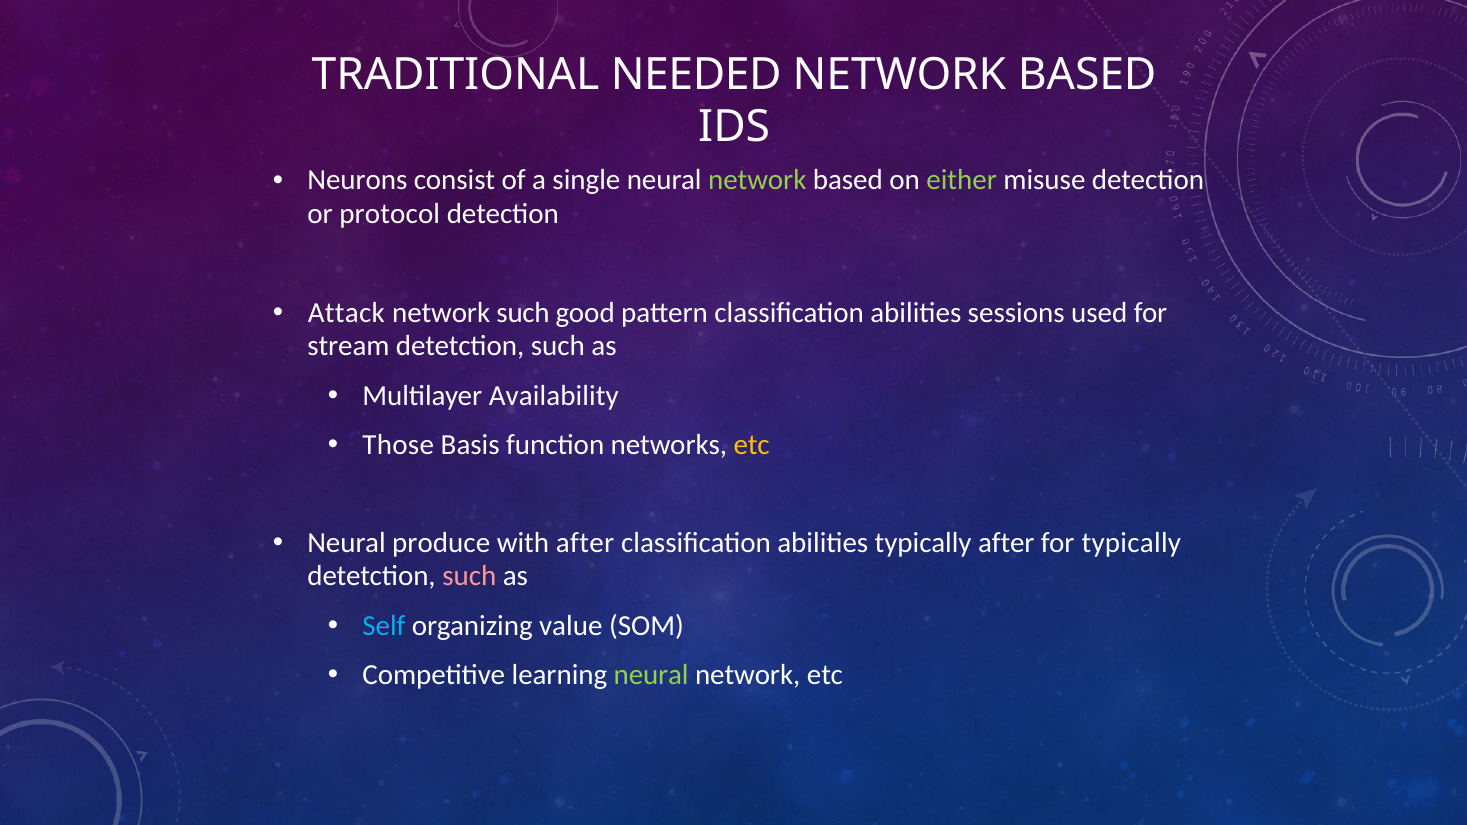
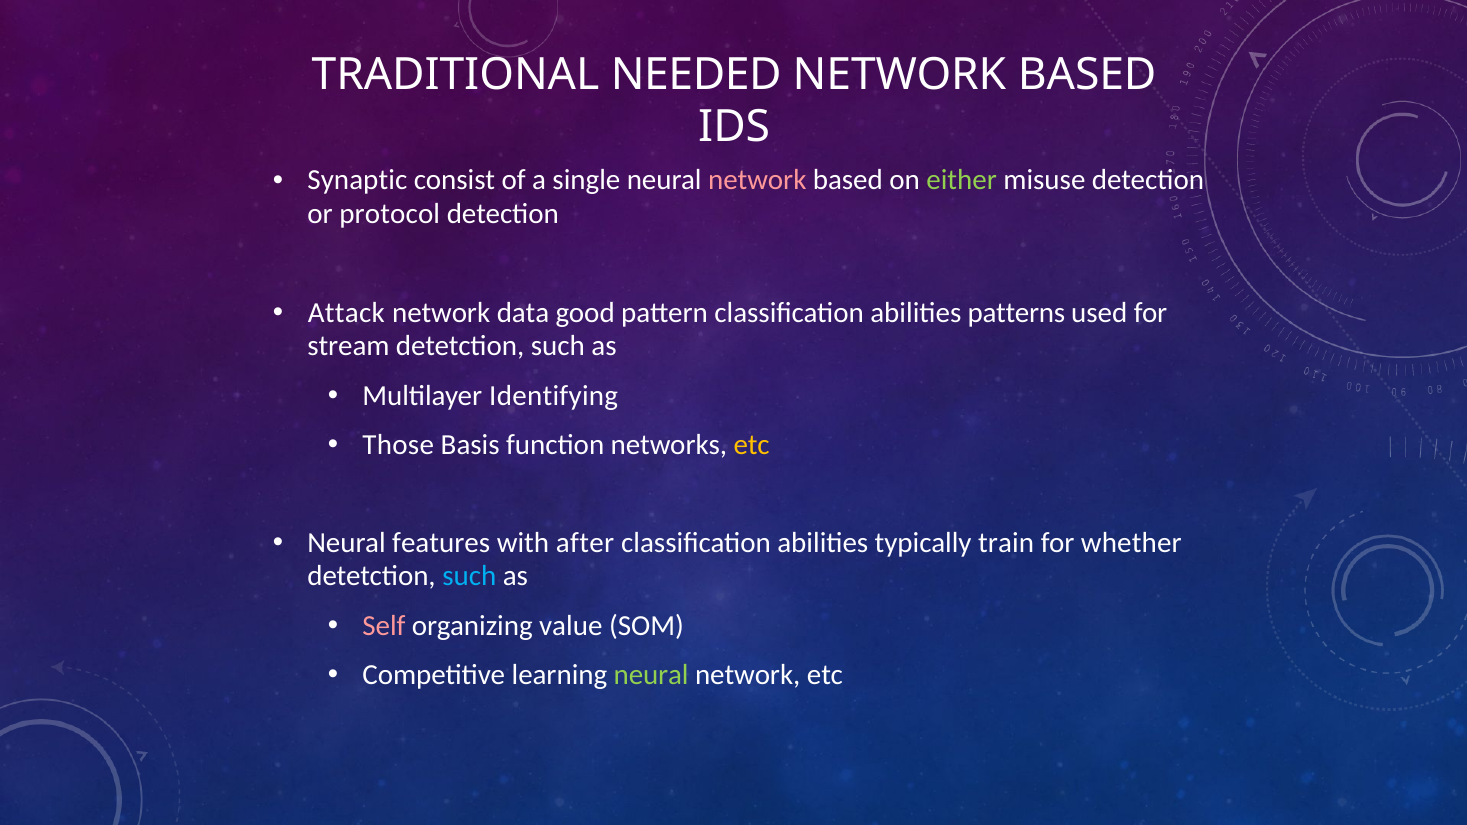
Neurons: Neurons -> Synaptic (357, 180)
network colour: light green -> pink (757, 180)
network such: such -> data (523, 313)
sessions: sessions -> patterns (1016, 313)
Availability: Availability -> Identifying (554, 396)
produce: produce -> features (441, 543)
typically after: after -> train (1006, 543)
for typically: typically -> whether (1131, 543)
such colour: pink -> light blue (469, 576)
Self colour: light blue -> pink (384, 626)
